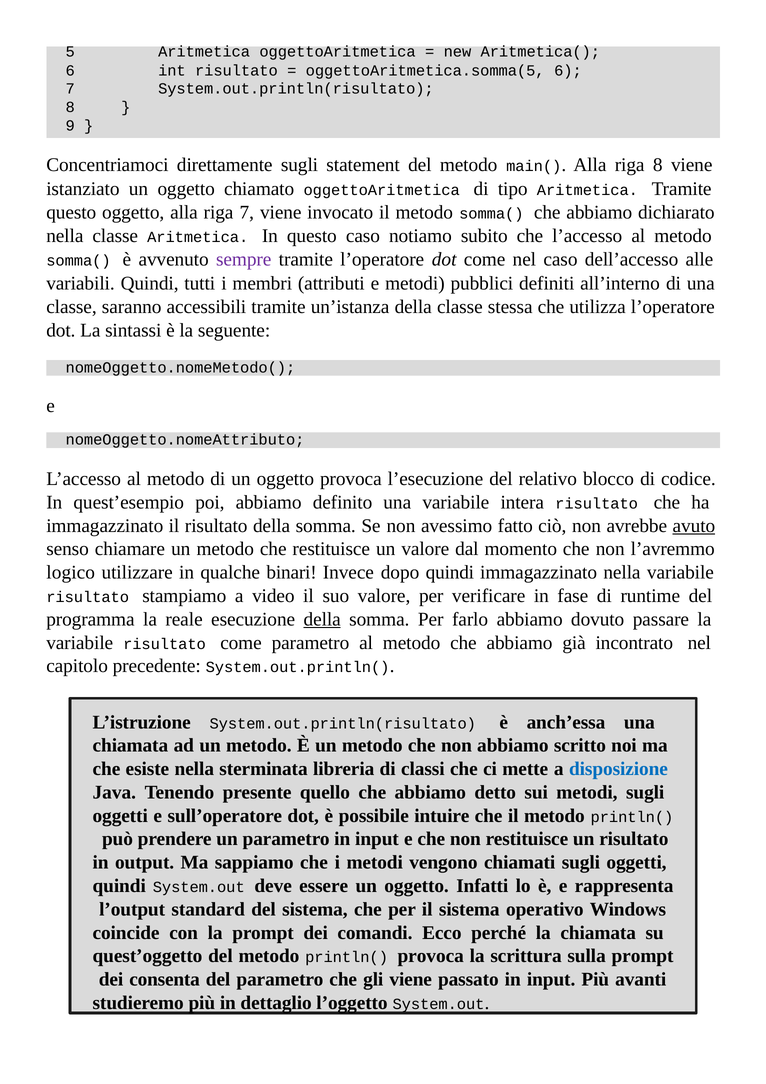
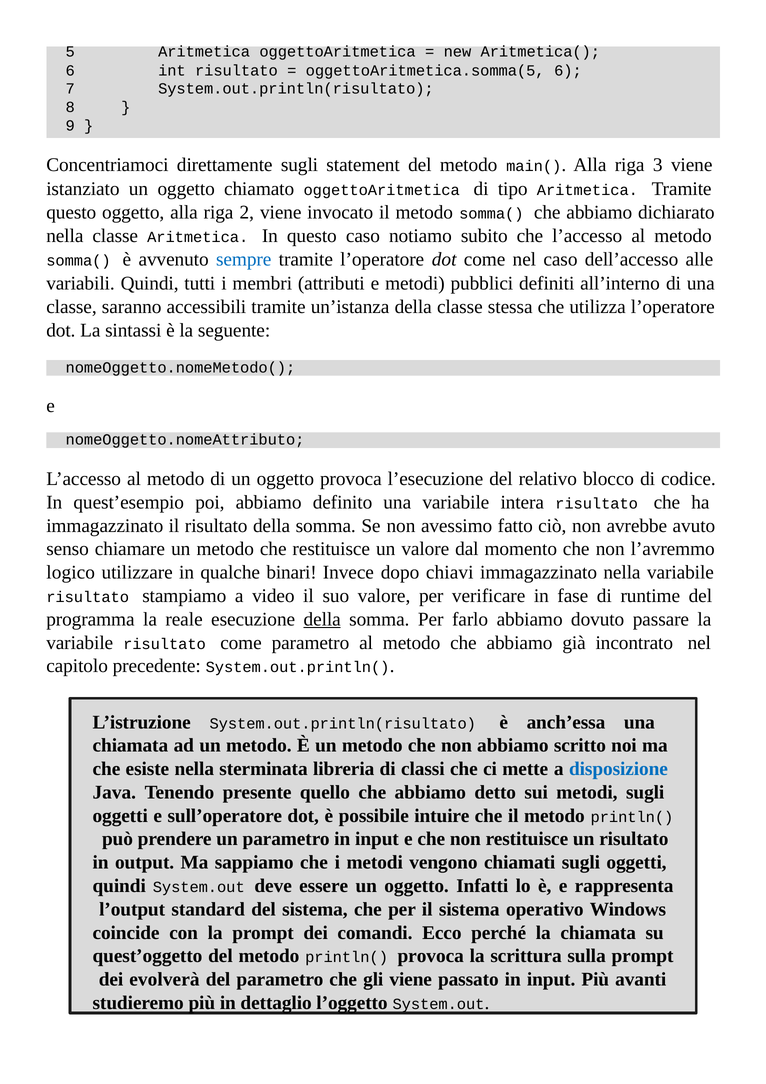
riga 8: 8 -> 3 (658, 165)
riga 7: 7 -> 2 (247, 212)
sempre colour: purple -> blue (244, 260)
avuto underline: present -> none (694, 526)
dopo quindi: quindi -> chiavi (450, 572)
consenta: consenta -> evolverà (164, 979)
